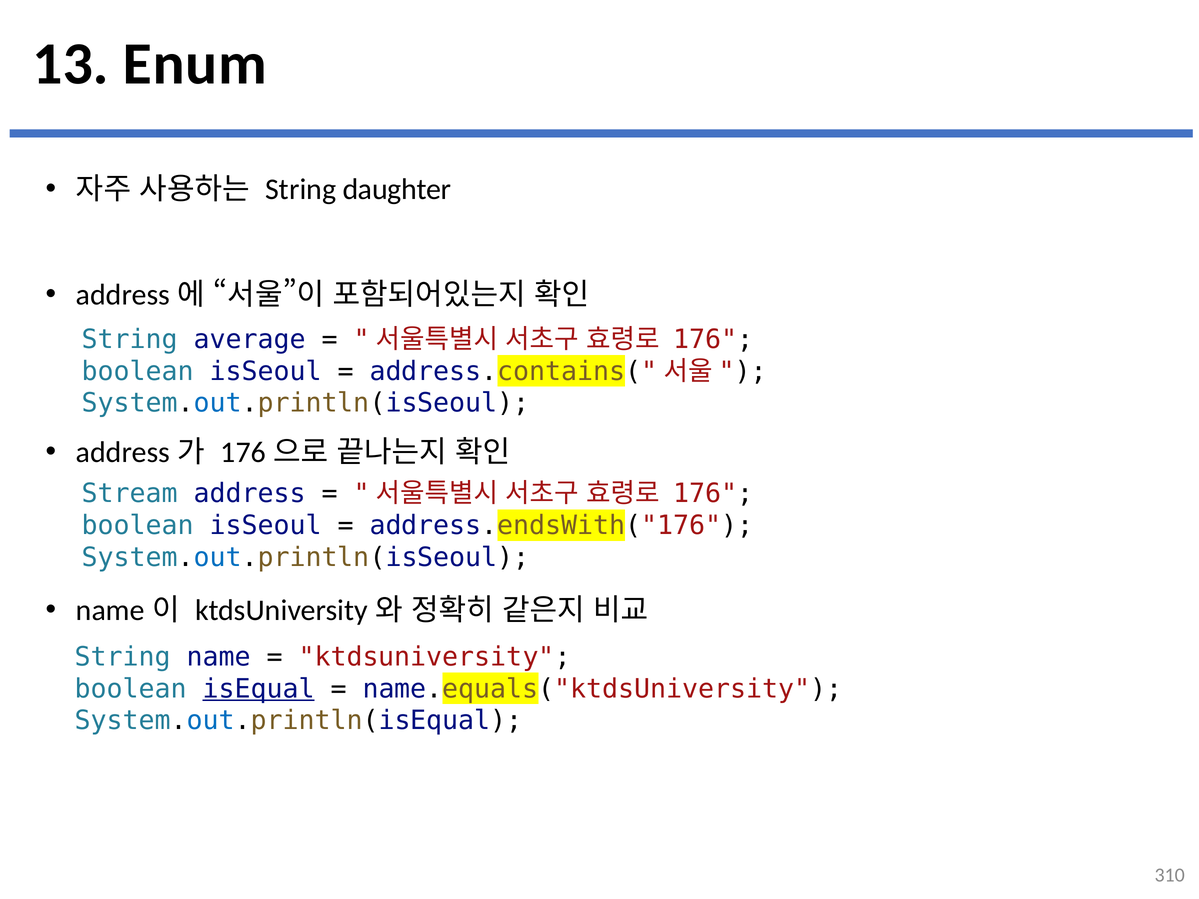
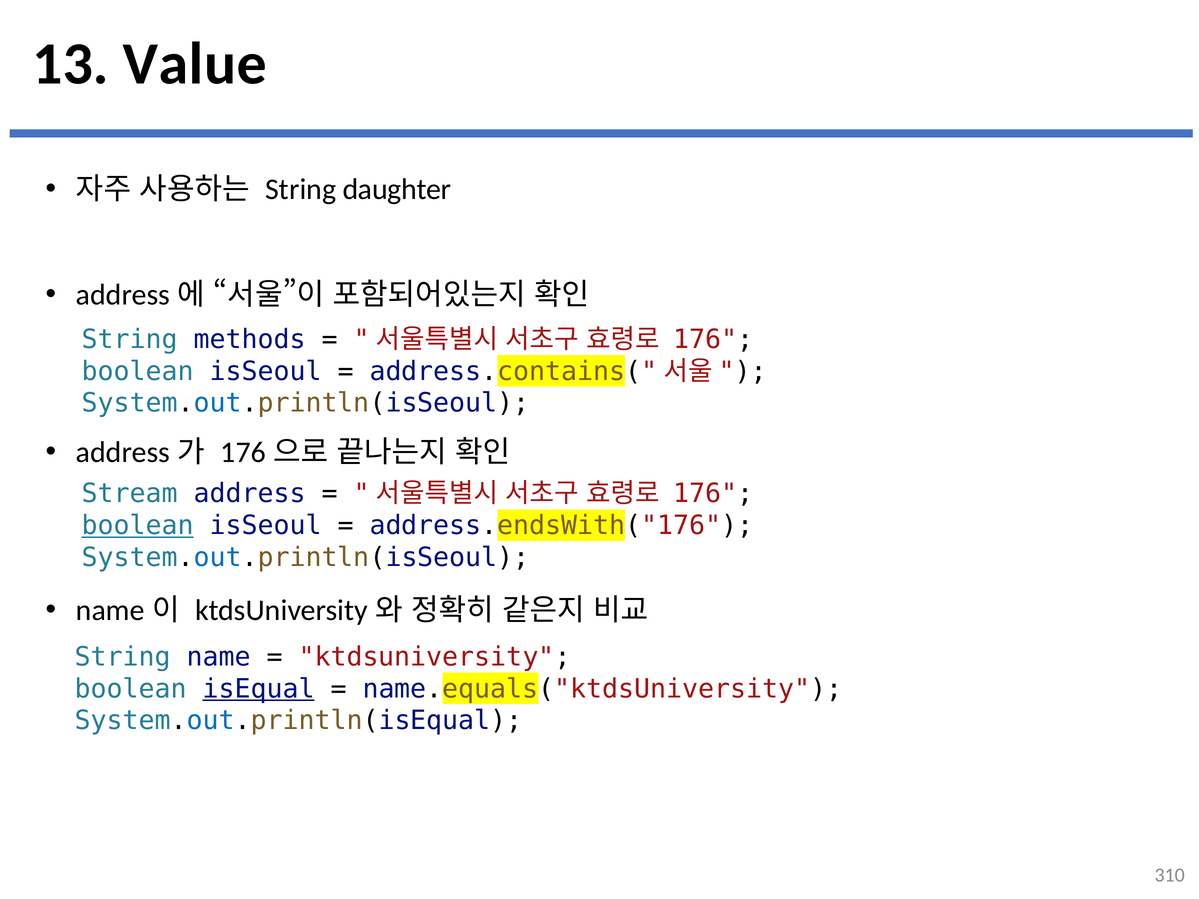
Enum: Enum -> Value (195, 64)
average: average -> methods (250, 339)
boolean underline: none -> present (138, 526)
